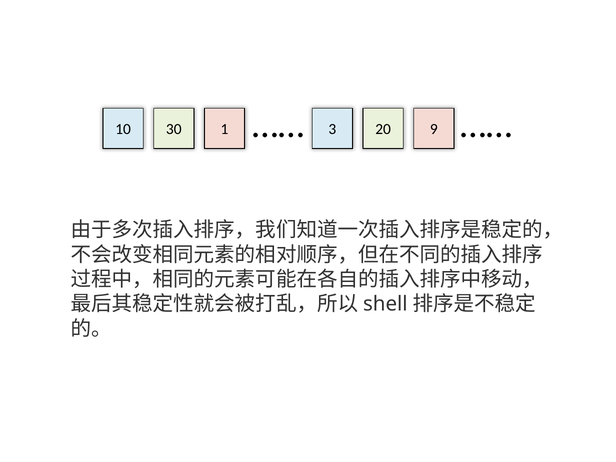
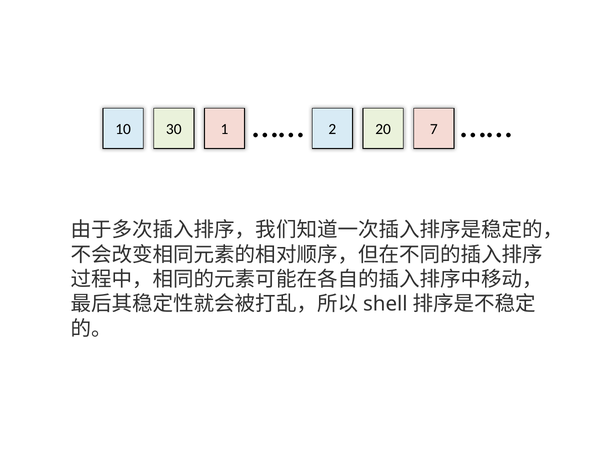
3: 3 -> 2 (332, 129)
9: 9 -> 7 (434, 129)
